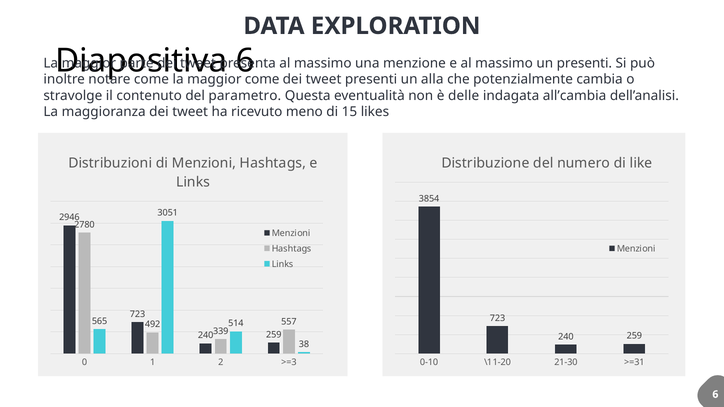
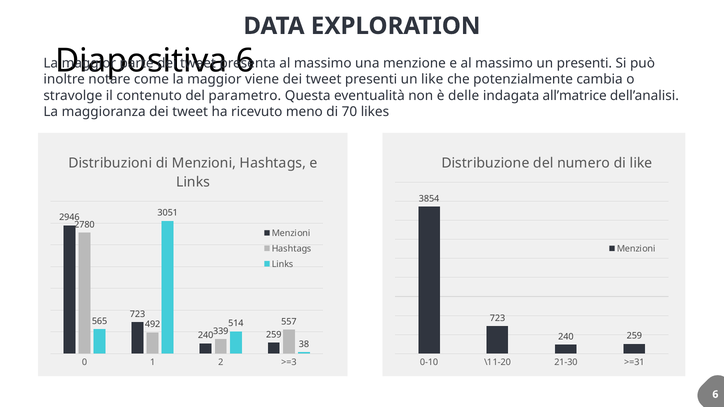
come: come -> viene (262, 79)
un alla: alla -> like (432, 79)
all’cambia: all’cambia -> all’matrice (575, 96)
15: 15 -> 70 (349, 112)
